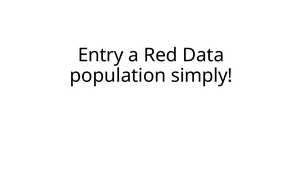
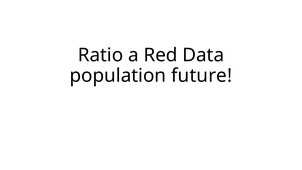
Entry: Entry -> Ratio (101, 55)
simply: simply -> future (202, 75)
